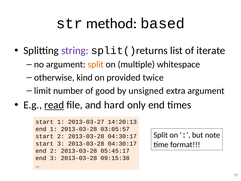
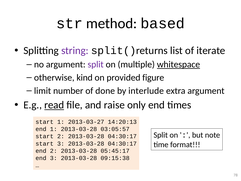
split colour: orange -> purple (96, 64)
whitespace underline: none -> present (178, 64)
twice: twice -> figure (153, 77)
good: good -> done (105, 91)
unsigned: unsigned -> interlude (146, 91)
hard: hard -> raise (114, 105)
